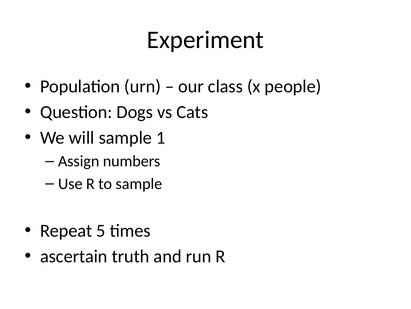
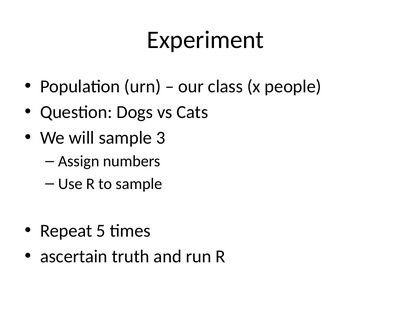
1: 1 -> 3 (161, 137)
